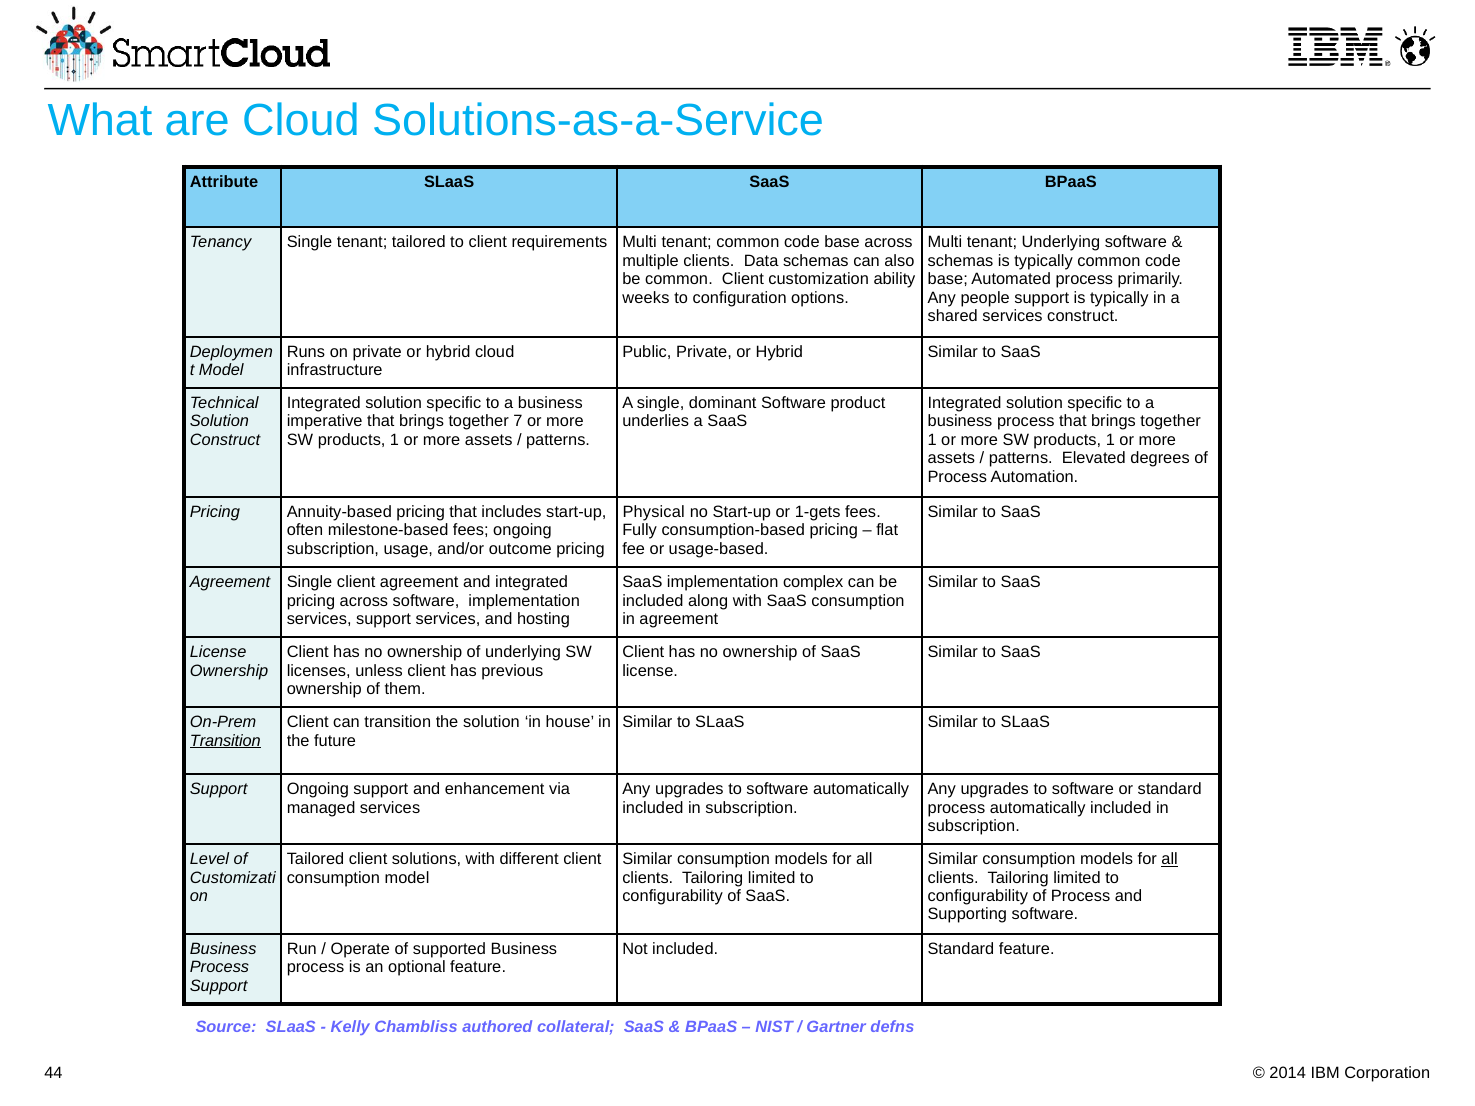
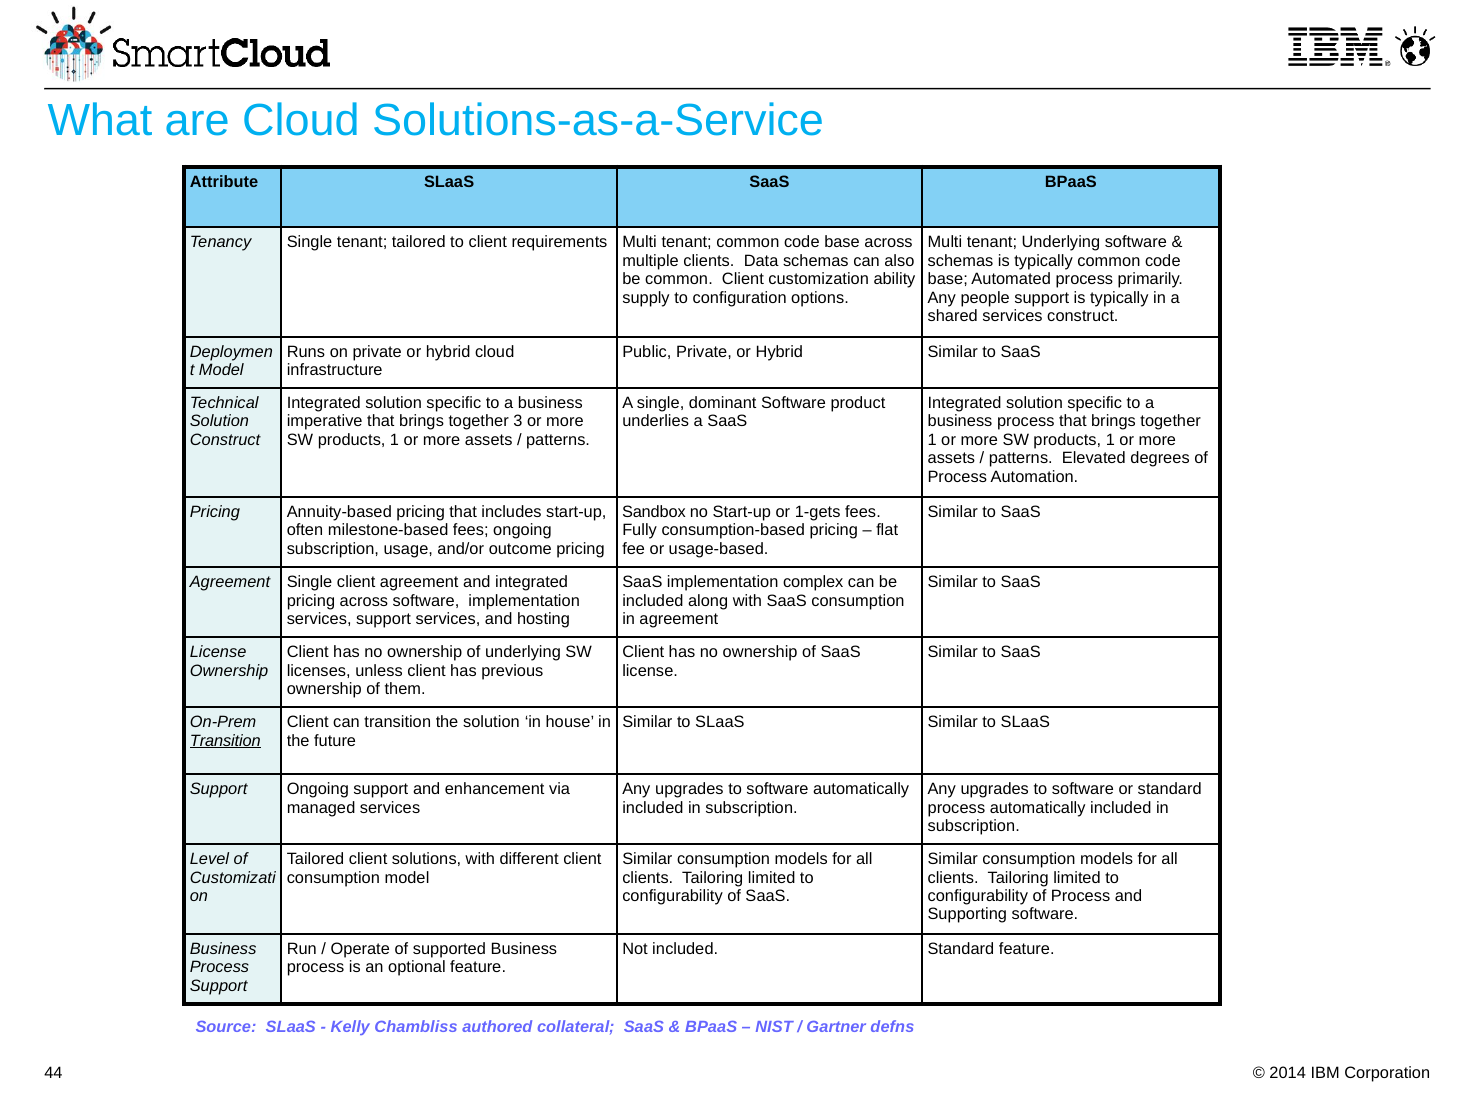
weeks: weeks -> supply (646, 298)
7: 7 -> 3 (518, 421)
Physical: Physical -> Sandbox (654, 512)
all underline: present -> none (1170, 859)
